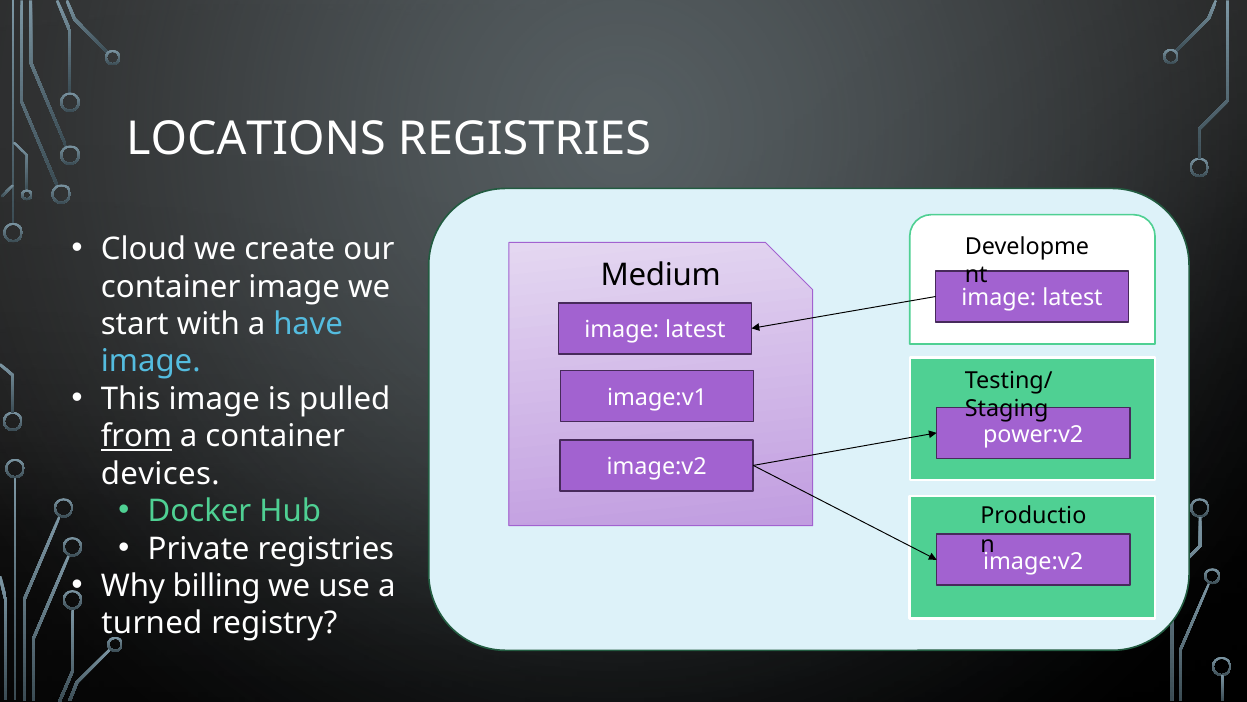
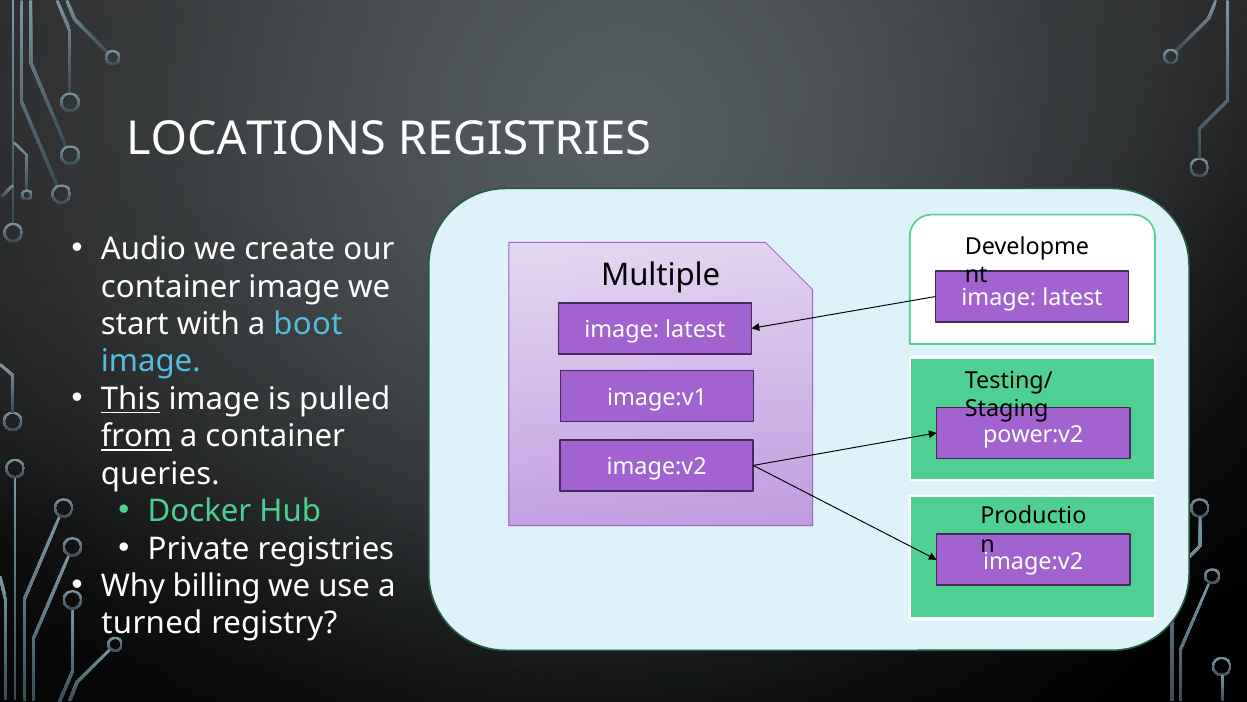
Cloud: Cloud -> Audio (143, 249)
Medium: Medium -> Multiple (661, 275)
have: have -> boot (308, 324)
This underline: none -> present (131, 399)
devices: devices -> queries (160, 474)
